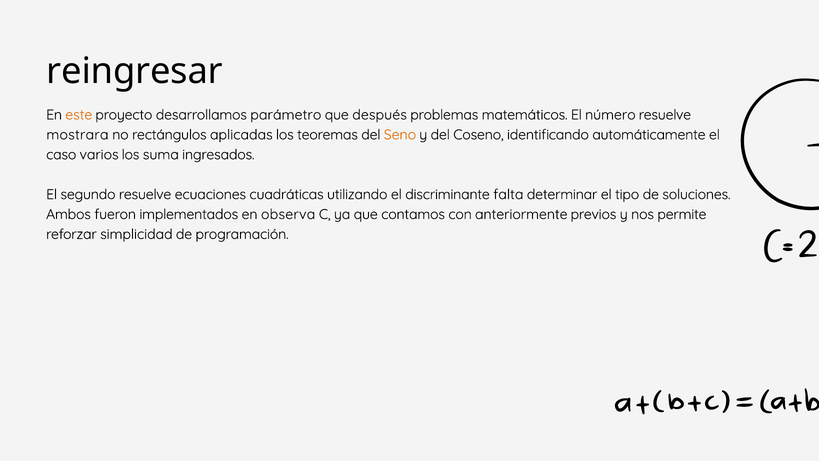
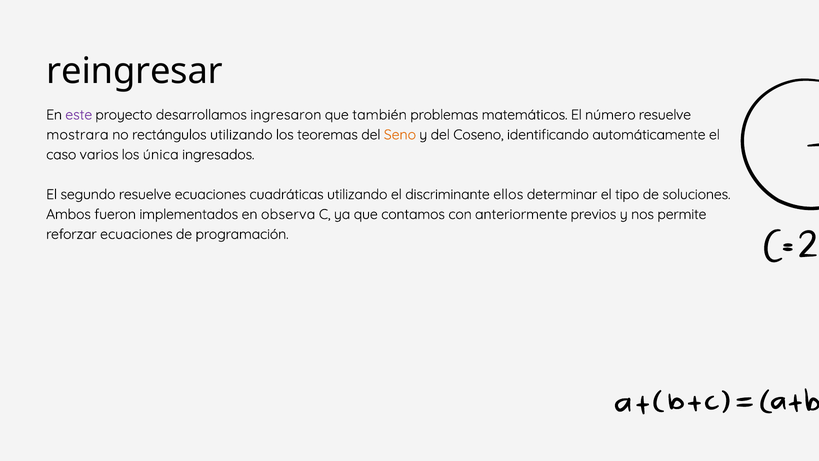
este colour: orange -> purple (79, 115)
parámetro: parámetro -> ingresaron (286, 115)
después: después -> también (380, 115)
rectángulos aplicadas: aplicadas -> utilizando (241, 135)
suma: suma -> única (161, 155)
falta: falta -> ellos (508, 194)
reforzar simplicidad: simplicidad -> ecuaciones (136, 234)
